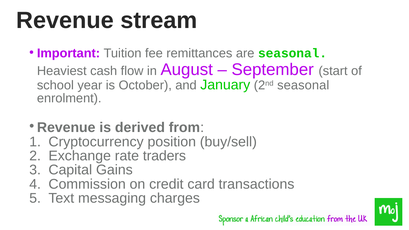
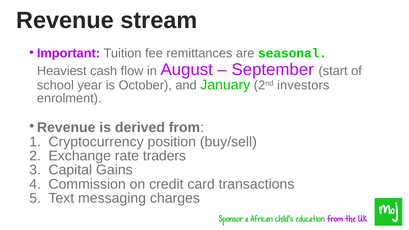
2nd seasonal: seasonal -> investors (303, 85)
